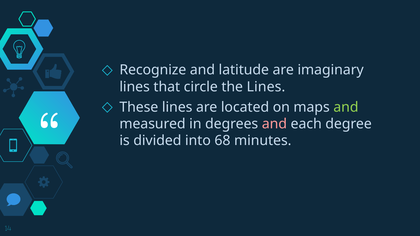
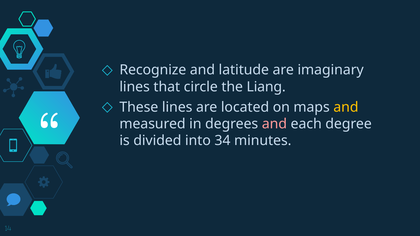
the Lines: Lines -> Liang (266, 87)
and colour: light green -> yellow (346, 107)
68: 68 -> 34 (222, 141)
